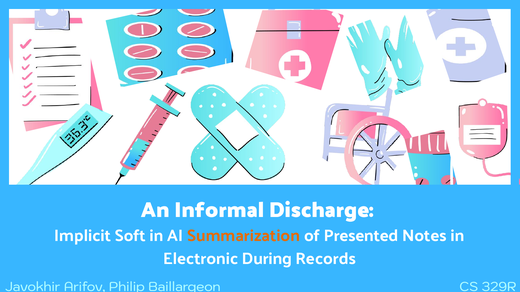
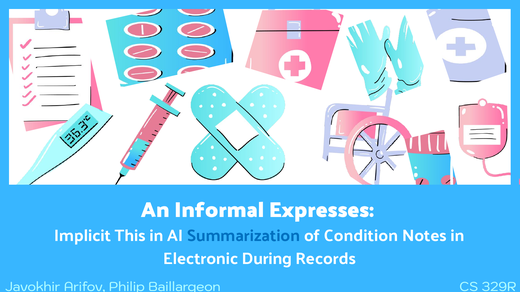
Discharge: Discharge -> Expresses (321, 211)
Soft: Soft -> This (130, 236)
Summarization colour: orange -> blue (244, 236)
Presented: Presented -> Condition (361, 236)
